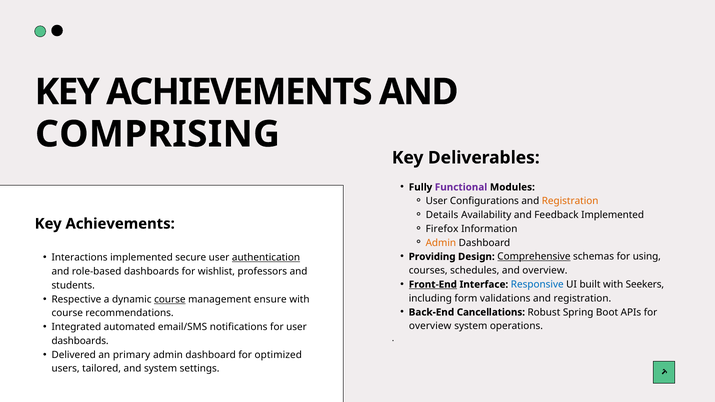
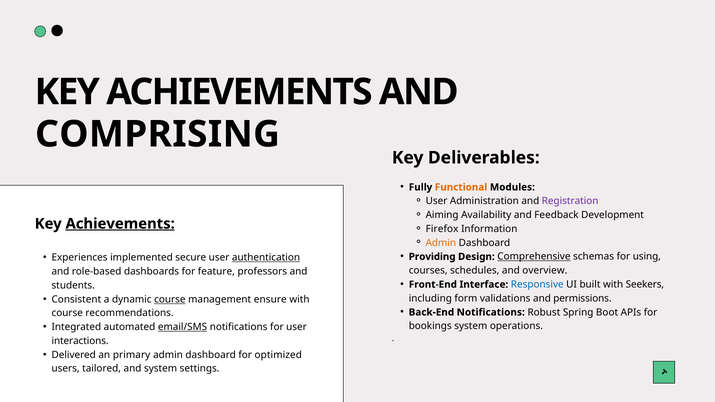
Functional colour: purple -> orange (461, 187)
Configurations: Configurations -> Administration (484, 201)
Registration colour: orange -> purple (570, 201)
Details: Details -> Aiming (442, 215)
Feedback Implemented: Implemented -> Development (613, 215)
Achievements underline: none -> present (120, 224)
Interactions: Interactions -> Experiences (80, 258)
wishlist: wishlist -> feature (216, 272)
Front-End underline: present -> none (433, 285)
Respective: Respective -> Consistent (76, 299)
validations and registration: registration -> permissions (582, 298)
Back-End Cancellations: Cancellations -> Notifications (491, 312)
email/SMS underline: none -> present (183, 327)
overview: overview -> bookings (430, 326)
dashboards: dashboards -> interactions (80, 341)
